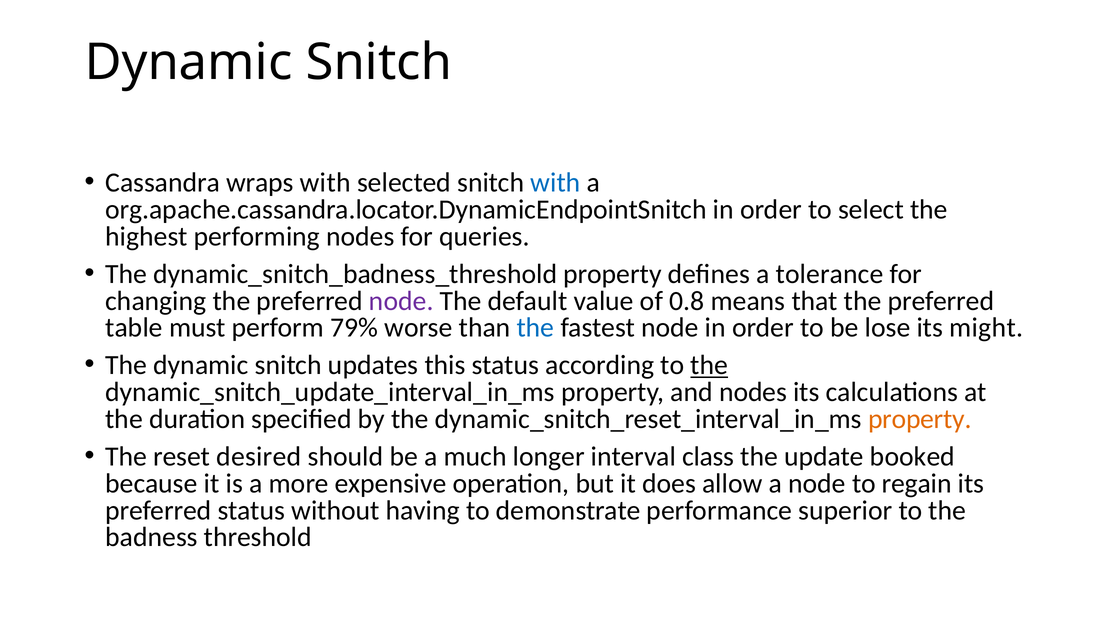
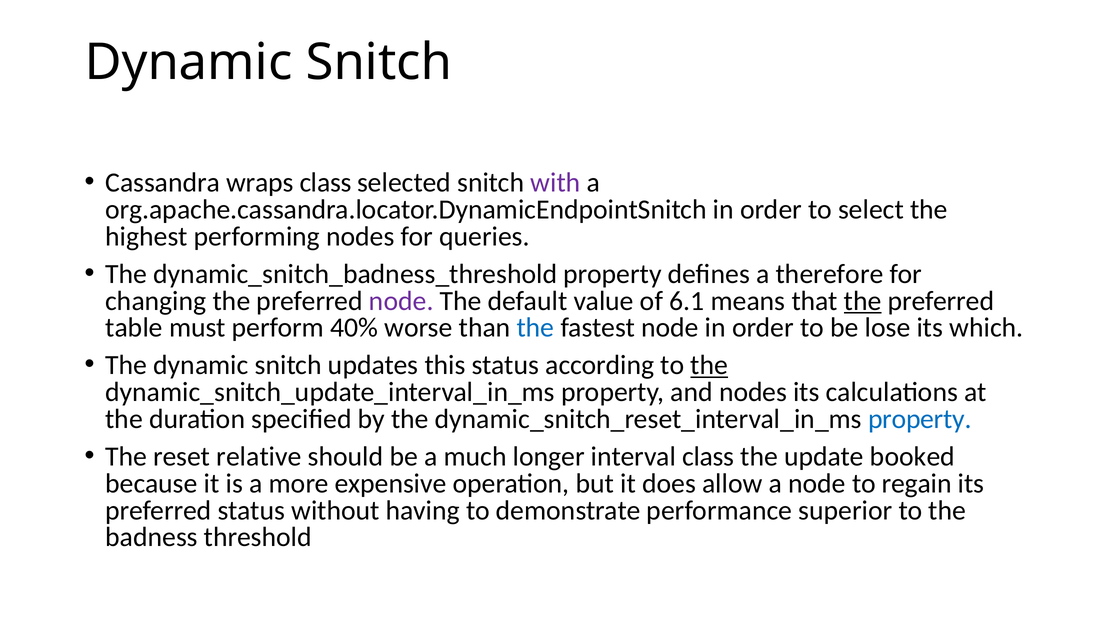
wraps with: with -> class (325, 183)
with colour: blue -> purple (555, 183)
tolerance: tolerance -> therefore (830, 274)
0.8: 0.8 -> 6.1 (687, 301)
the underline: none -> present (863, 301)
79%: 79% -> 40% (354, 328)
might: might -> which (986, 328)
property colour: orange -> blue (920, 419)
desired: desired -> relative (259, 456)
